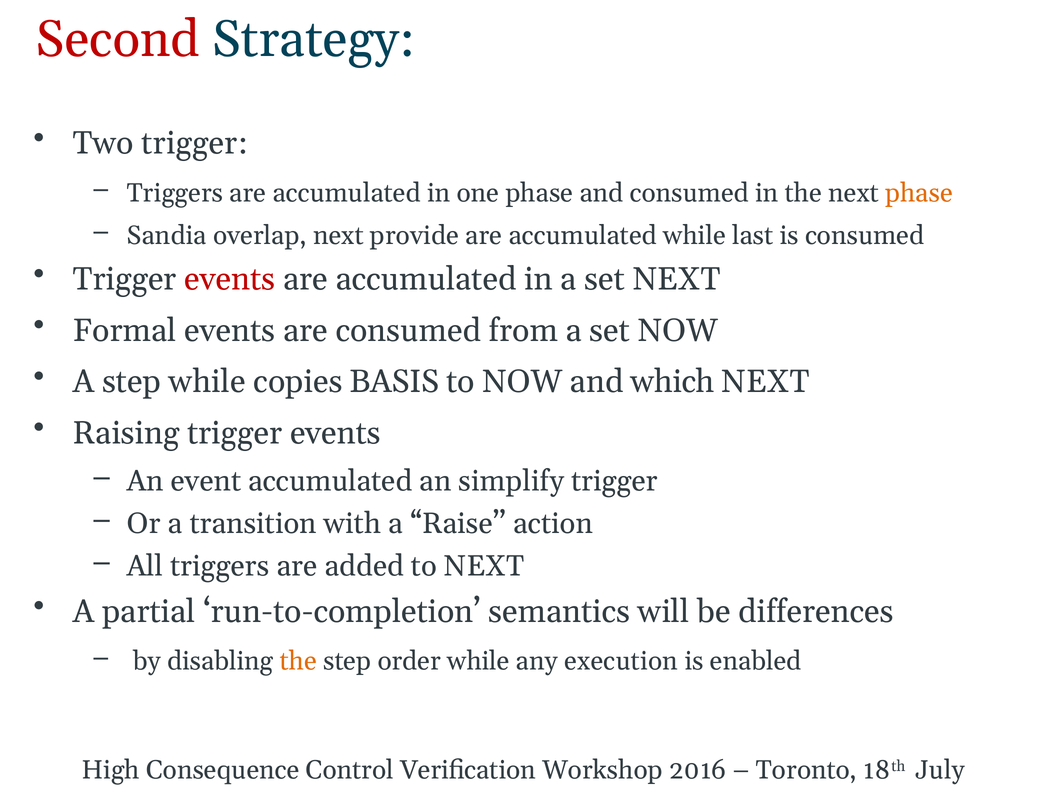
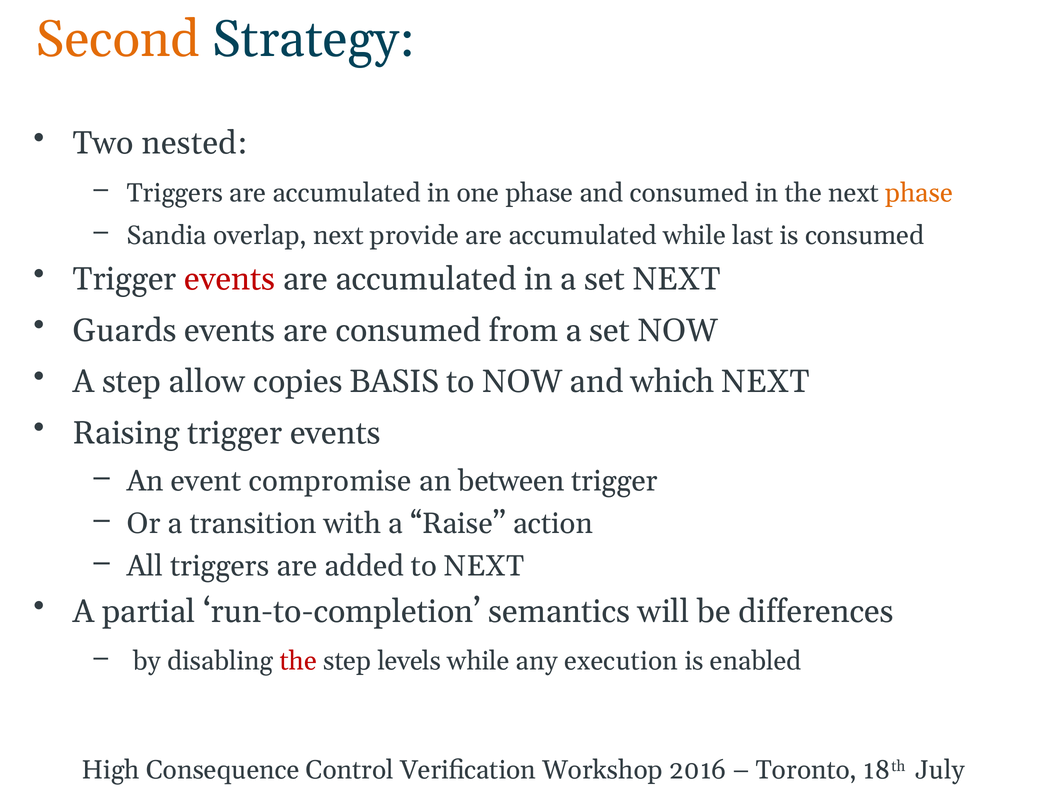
Second colour: red -> orange (118, 40)
Two trigger: trigger -> nested (194, 143)
Formal: Formal -> Guards (125, 330)
step while: while -> allow (207, 382)
event accumulated: accumulated -> compromise (330, 481)
simplify: simplify -> between (511, 481)
the colour: orange -> red (298, 661)
order: order -> levels (409, 661)
